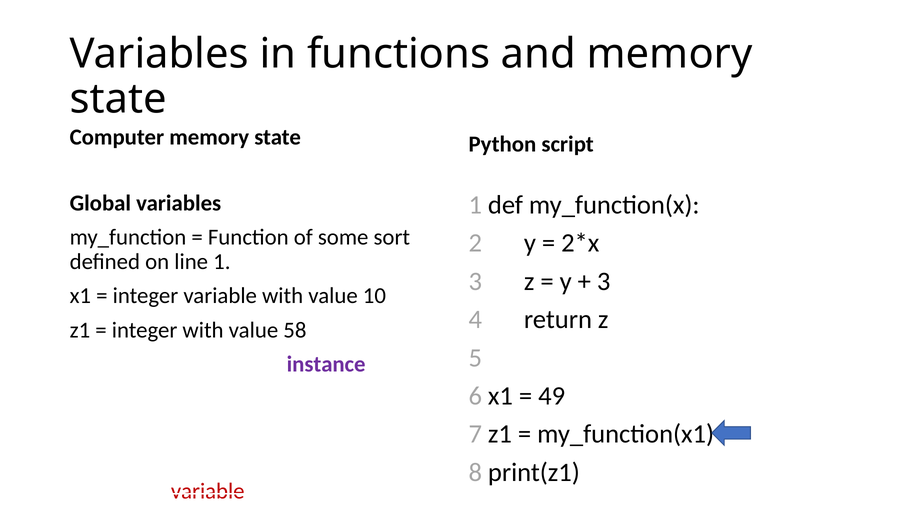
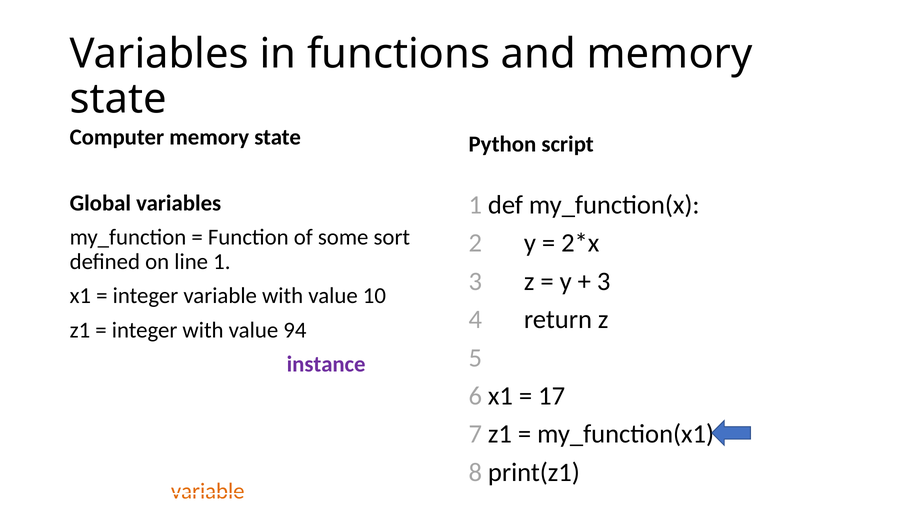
58: 58 -> 94 (295, 330)
49: 49 -> 17 (552, 396)
variable colour: red -> orange (208, 491)
